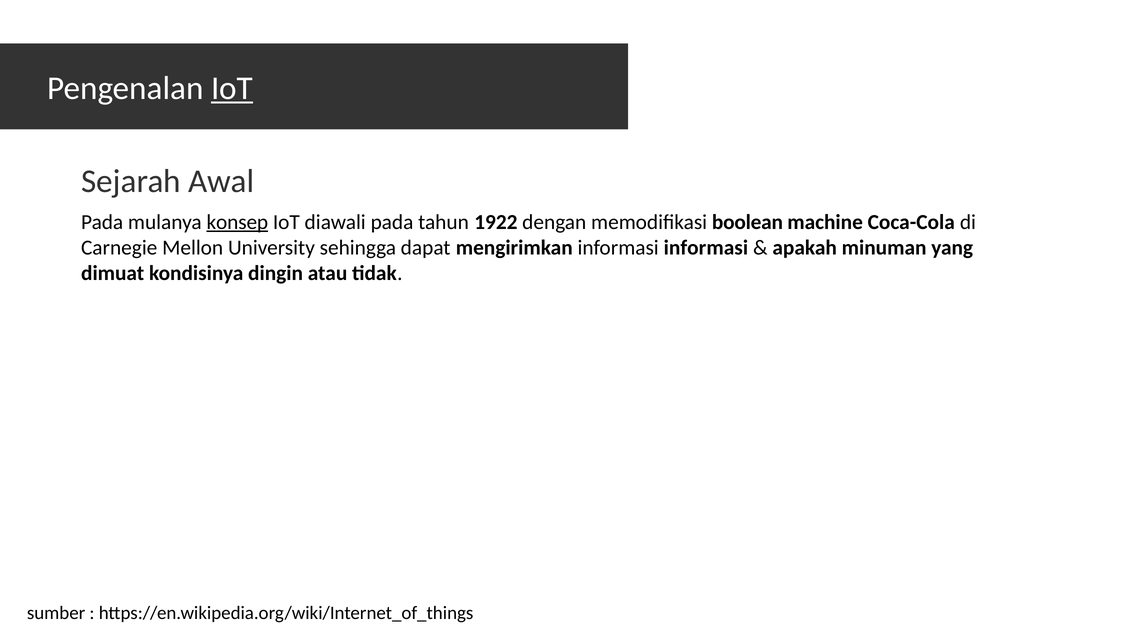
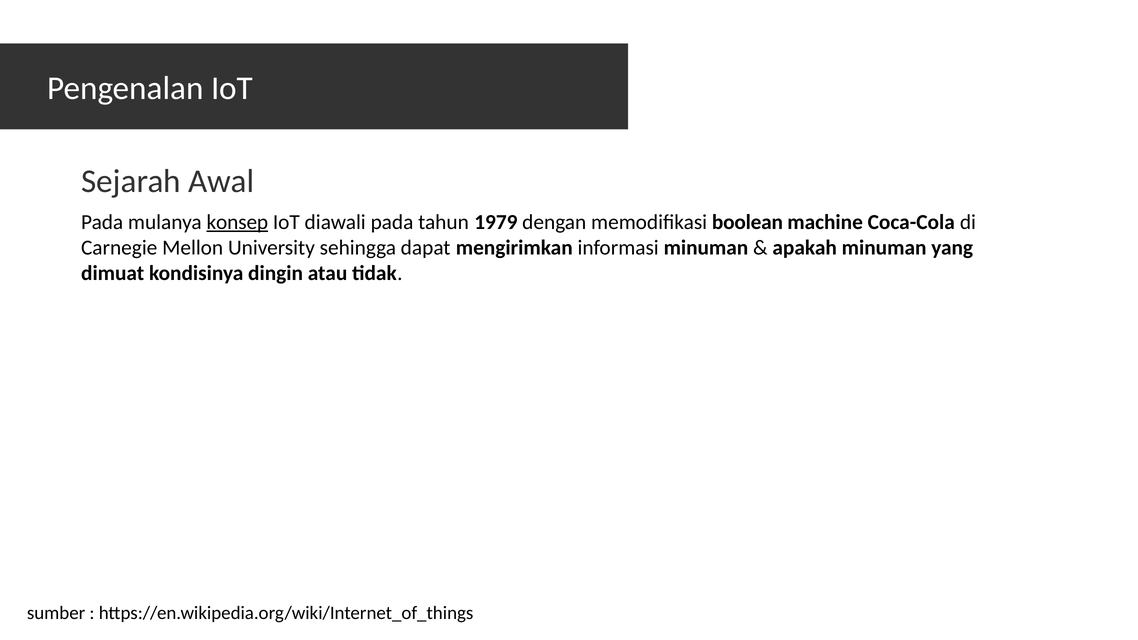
IoT underline: present -> none (232, 88)
1922: 1922 -> 1979 (496, 222)
informasi informasi: informasi -> minuman (706, 248)
